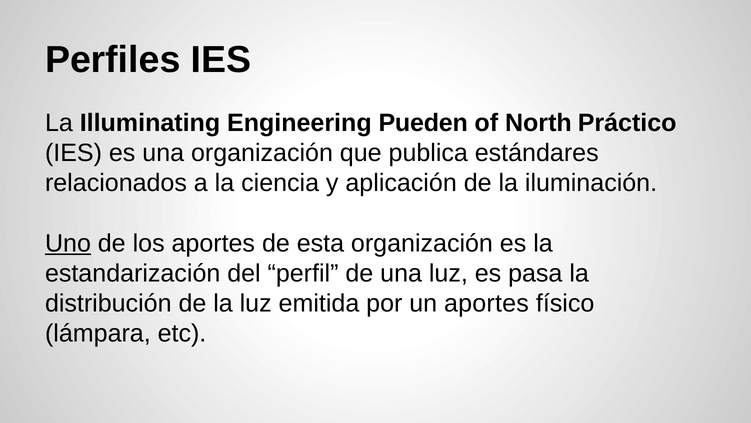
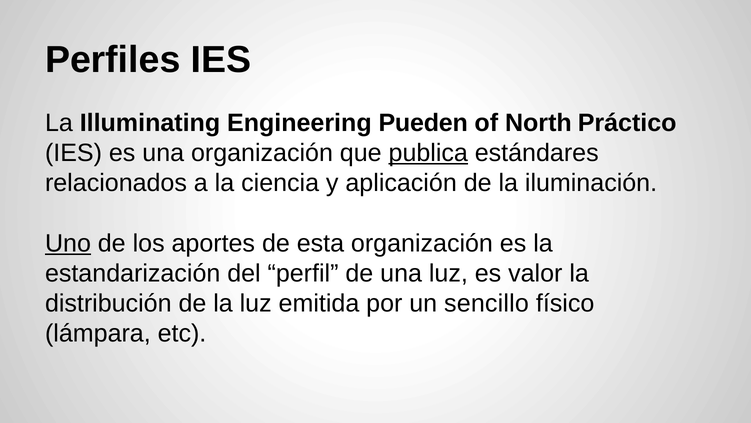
publica underline: none -> present (428, 153)
pasa: pasa -> valor (535, 273)
un aportes: aportes -> sencillo (486, 303)
